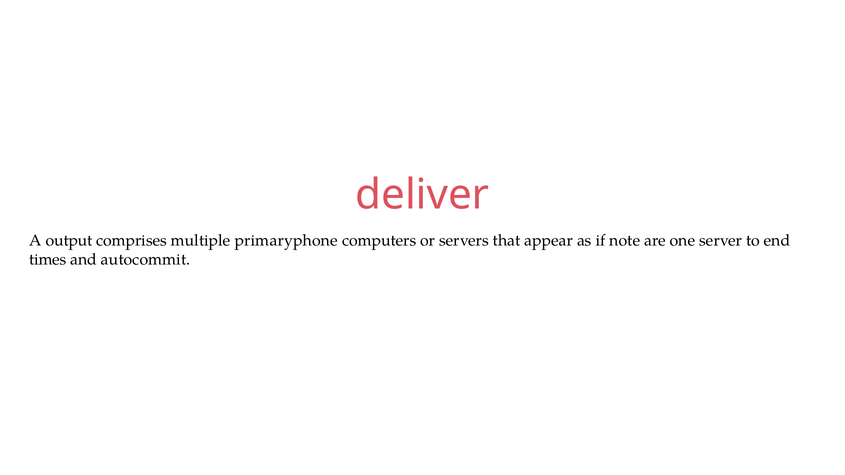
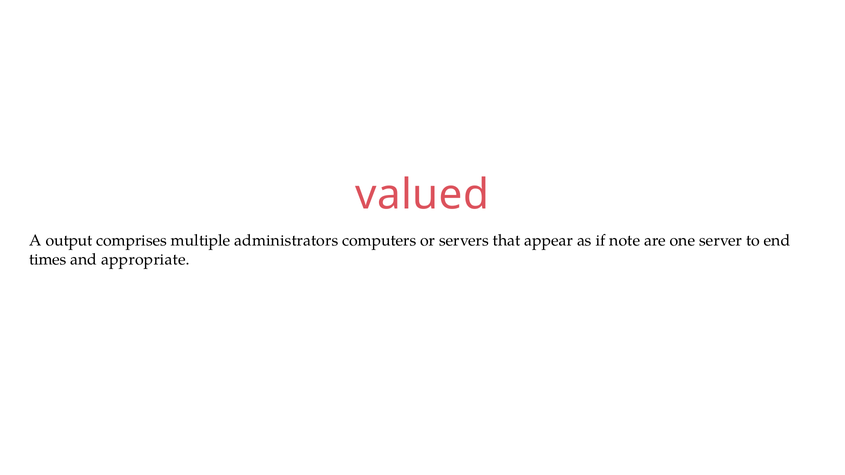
deliver: deliver -> valued (422, 195)
primaryphone: primaryphone -> administrators (286, 241)
autocommit: autocommit -> appropriate (146, 260)
